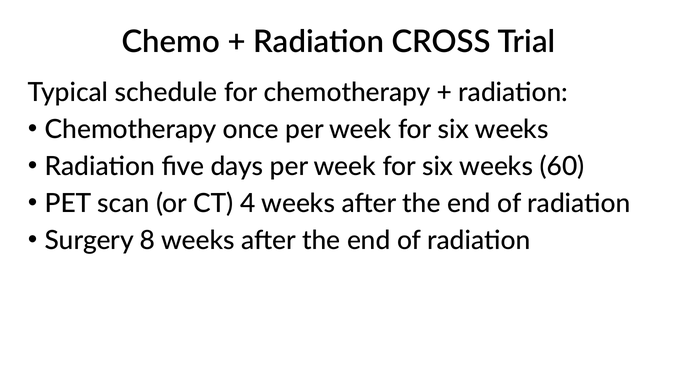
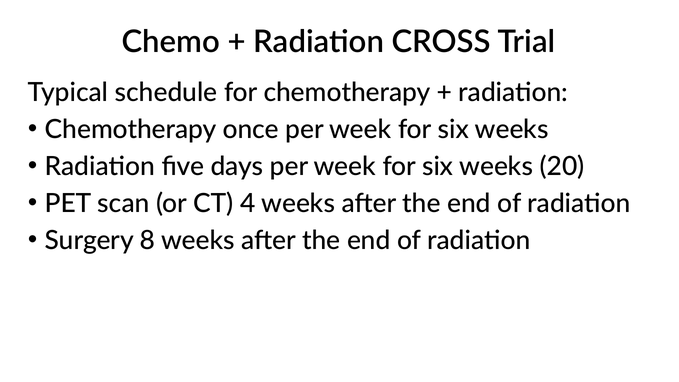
60: 60 -> 20 (562, 166)
